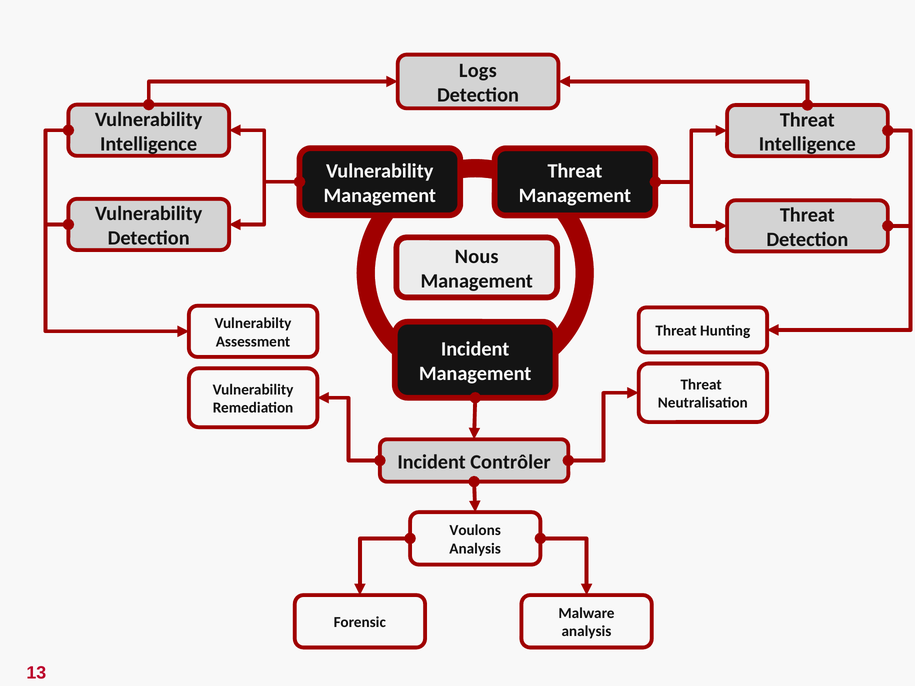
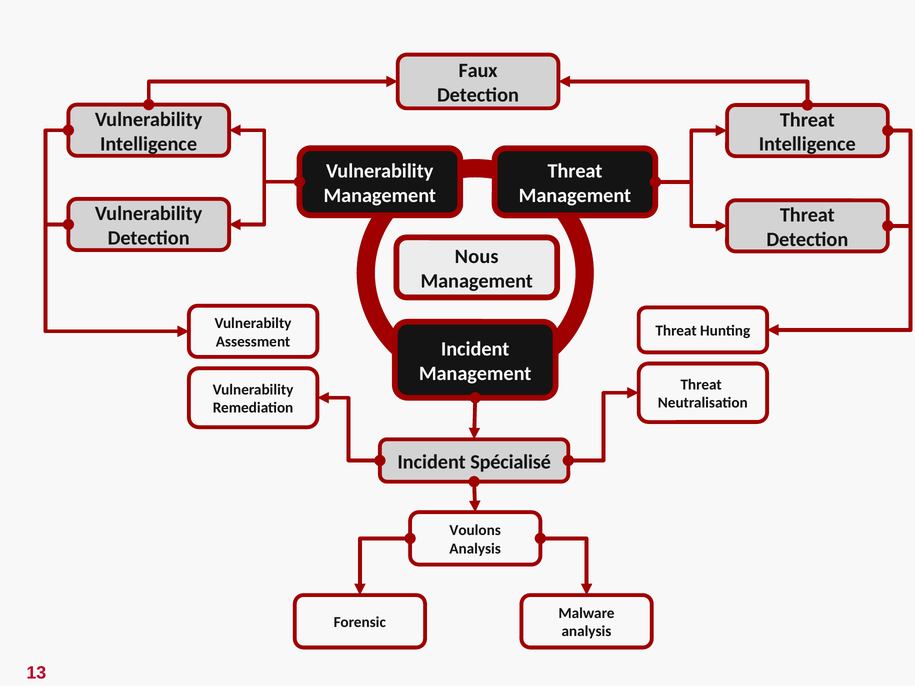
Logs: Logs -> Faux (478, 71)
Contrôler: Contrôler -> Spécialisé (511, 462)
